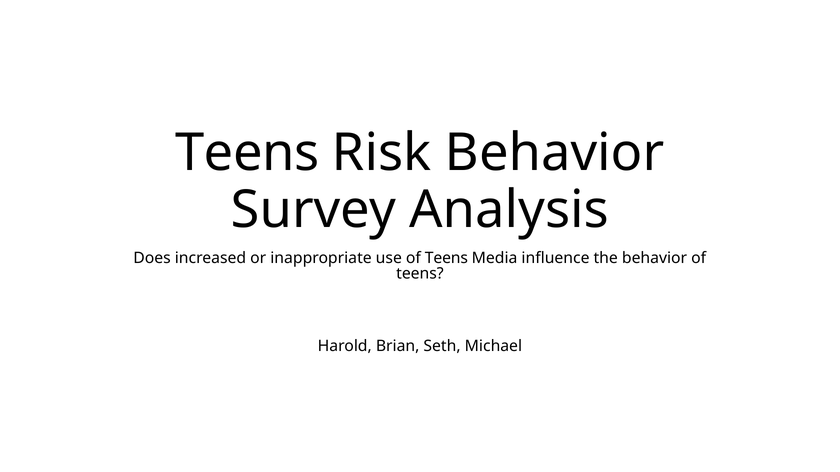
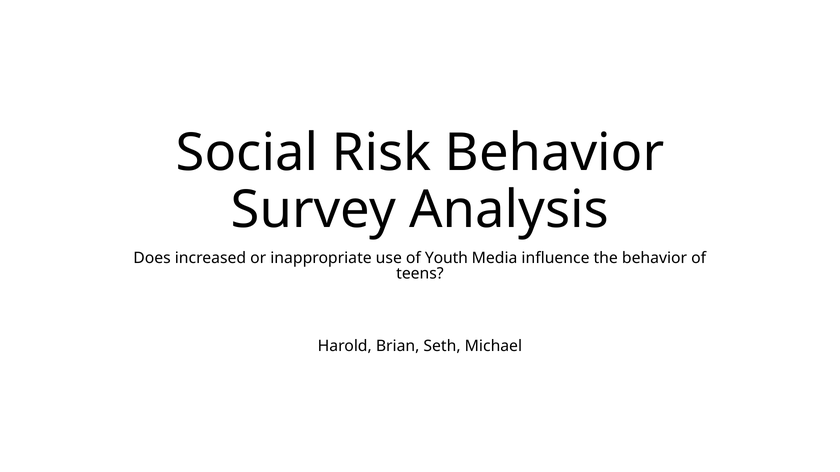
Teens: Teens -> Social (247, 153)
use of Teens: Teens -> Youth (446, 258)
